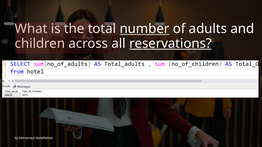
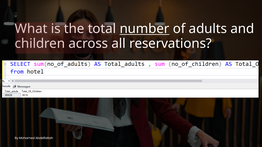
reservations underline: present -> none (170, 44)
